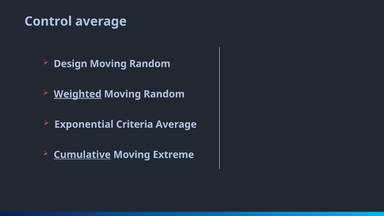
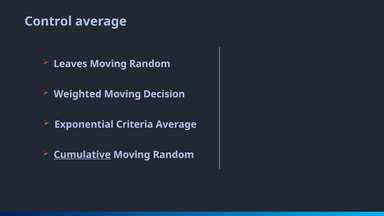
Design: Design -> Leaves (70, 64)
Weighted underline: present -> none (78, 94)
Random: Random -> Decision (164, 94)
Extreme: Extreme -> Random (173, 155)
